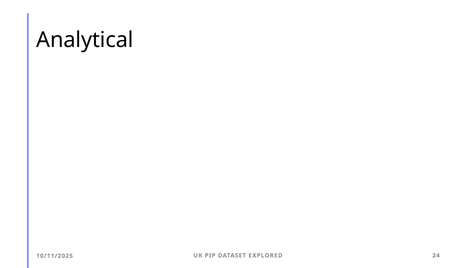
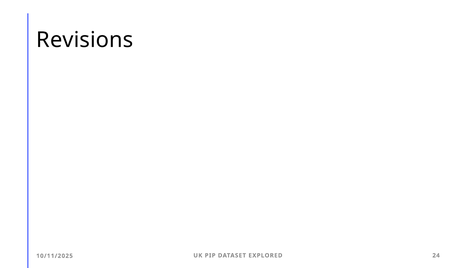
Analytical: Analytical -> Revisions (85, 40)
